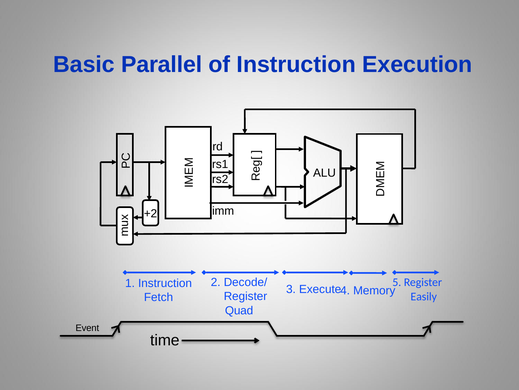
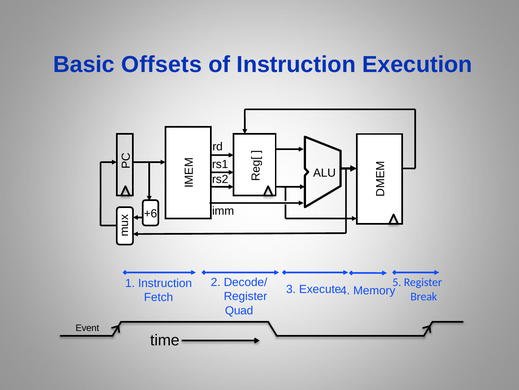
Parallel: Parallel -> Offsets (162, 64)
+2: +2 -> +6 (151, 213)
Easily: Easily -> Break (424, 296)
